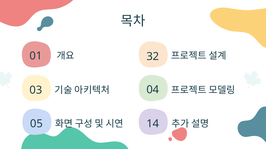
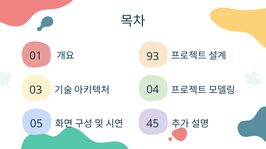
32: 32 -> 93 (153, 57)
14: 14 -> 45 (153, 124)
